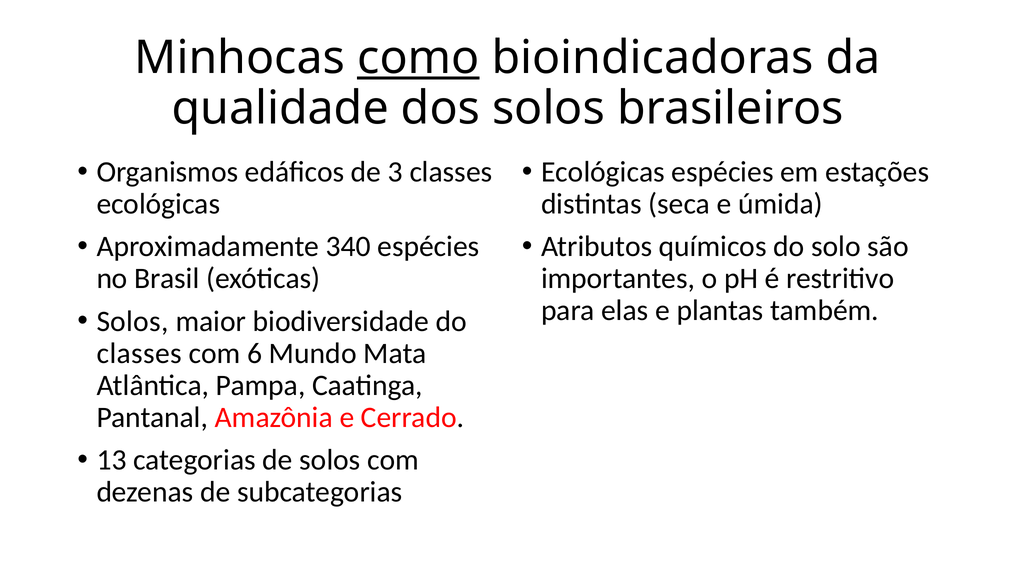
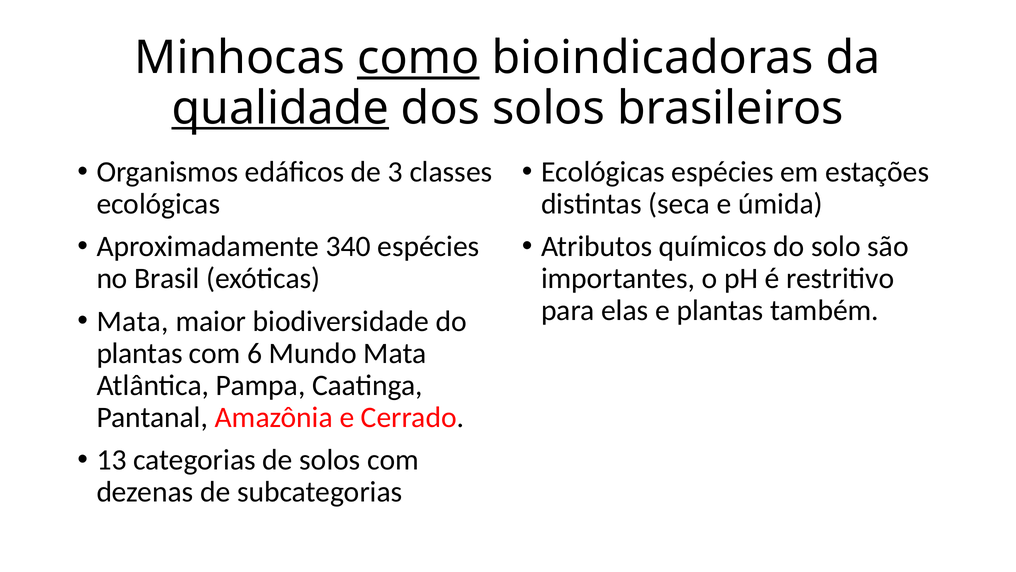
qualidade underline: none -> present (280, 108)
Solos: Solos -> Mata (133, 321)
classes: classes -> plantas (140, 353)
